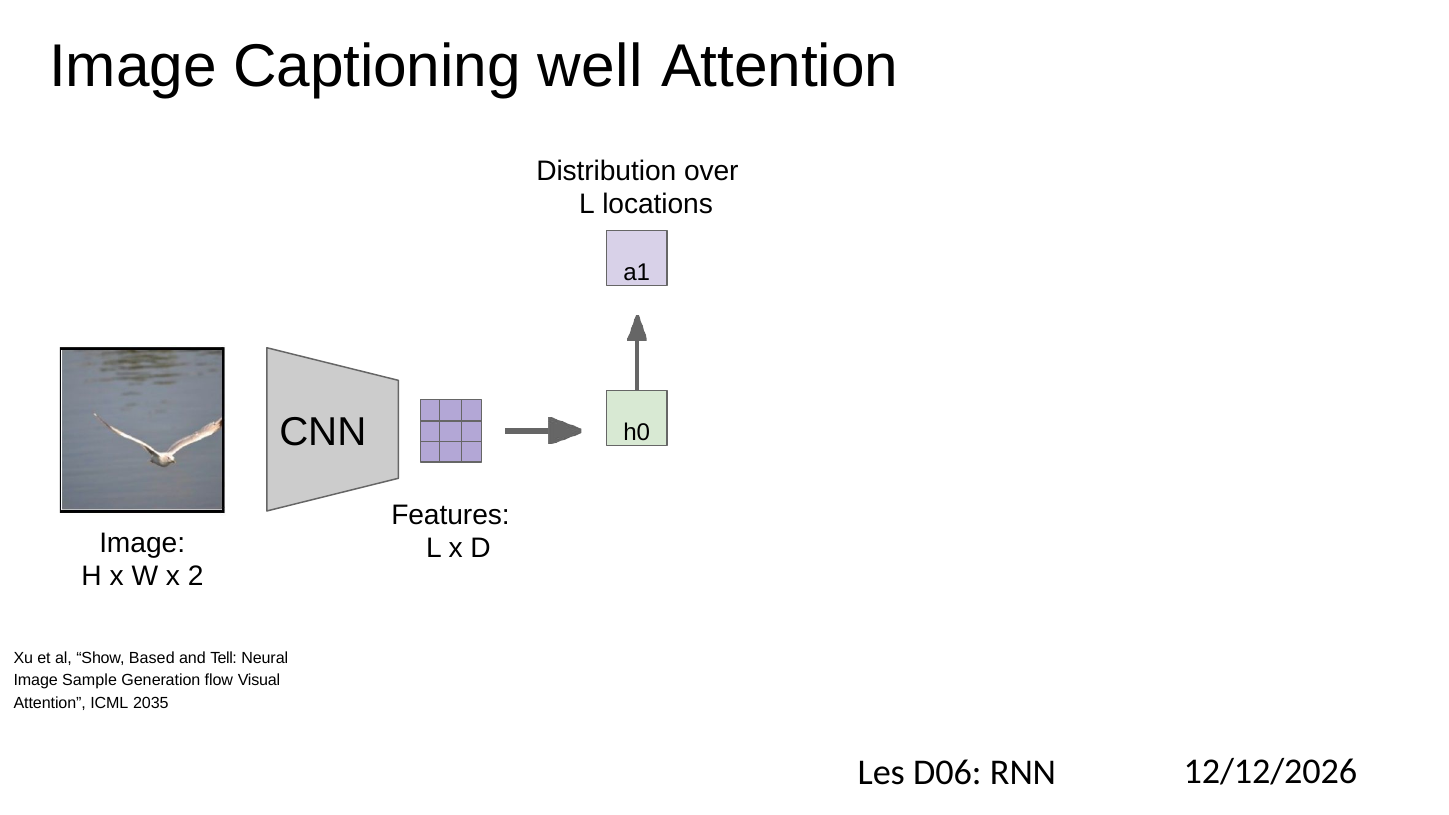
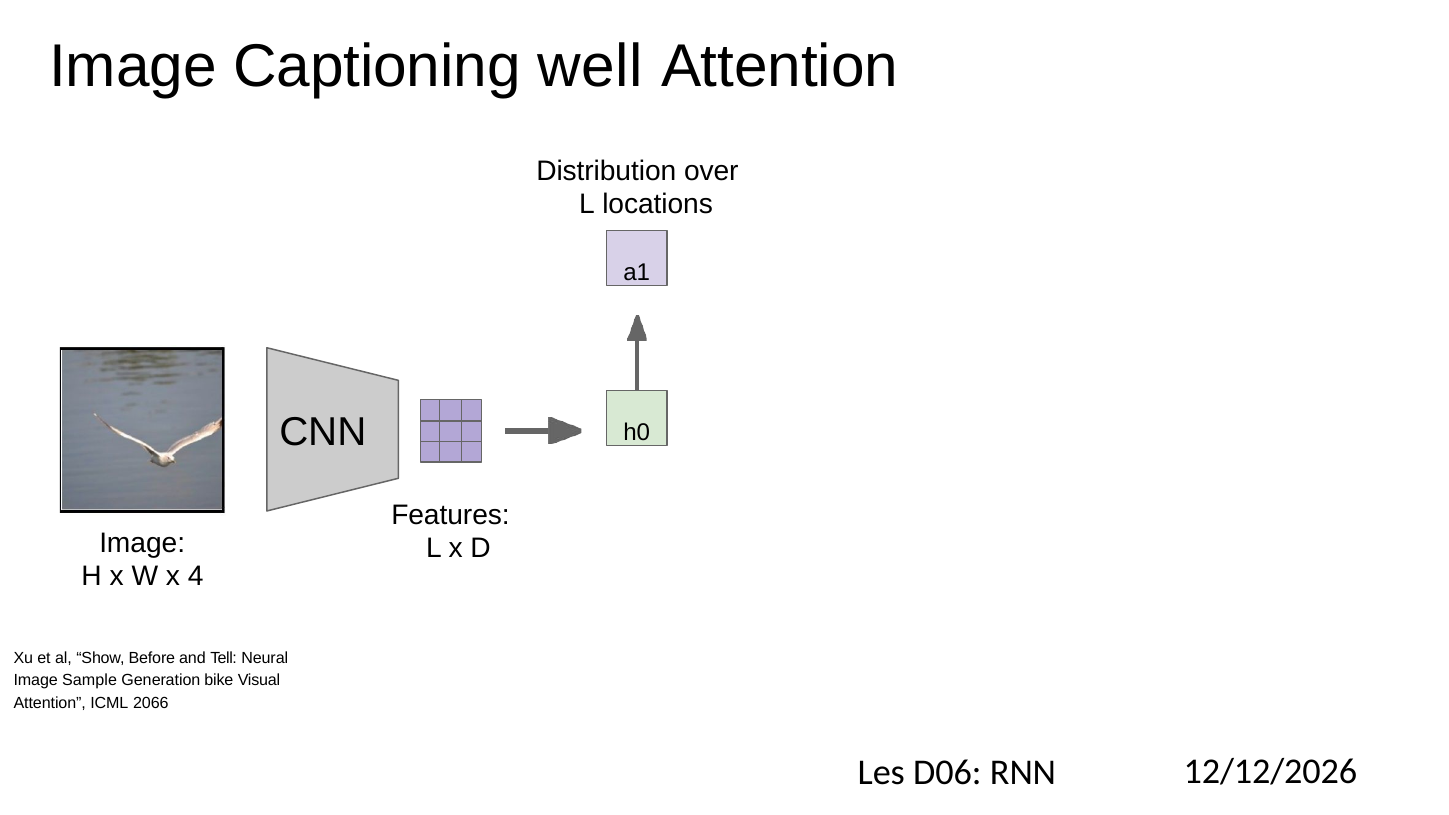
x 2: 2 -> 4 (196, 577)
Based: Based -> Before (152, 658)
flow: flow -> bike (219, 680)
2035: 2035 -> 2066 (151, 703)
